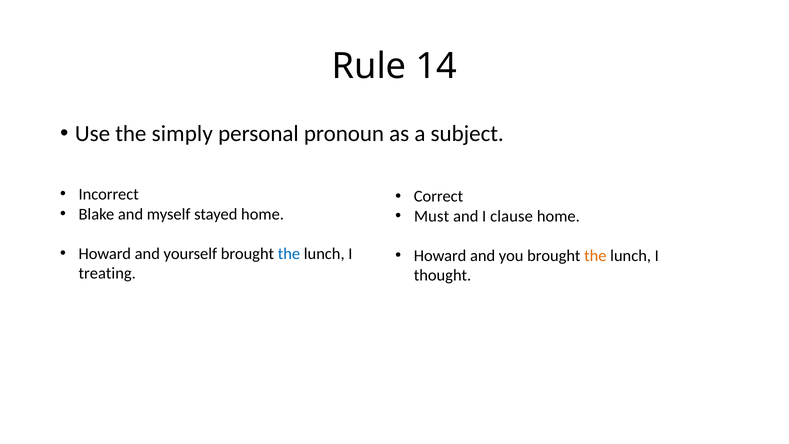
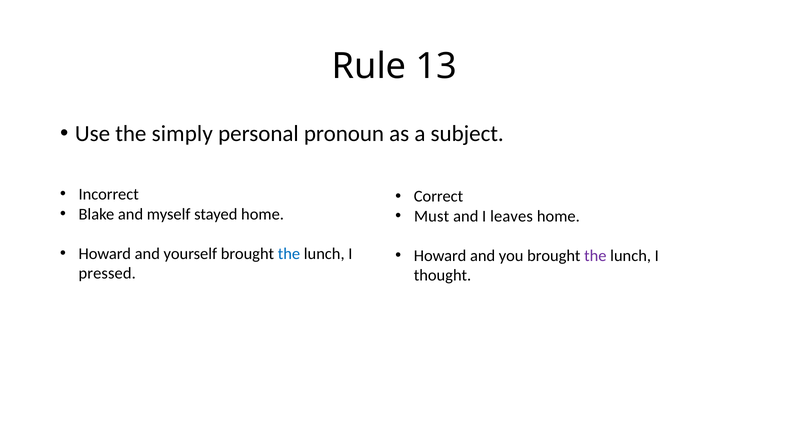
14: 14 -> 13 (436, 66)
clause: clause -> leaves (512, 216)
the colour: orange -> purple (595, 256)
treating: treating -> pressed (107, 273)
